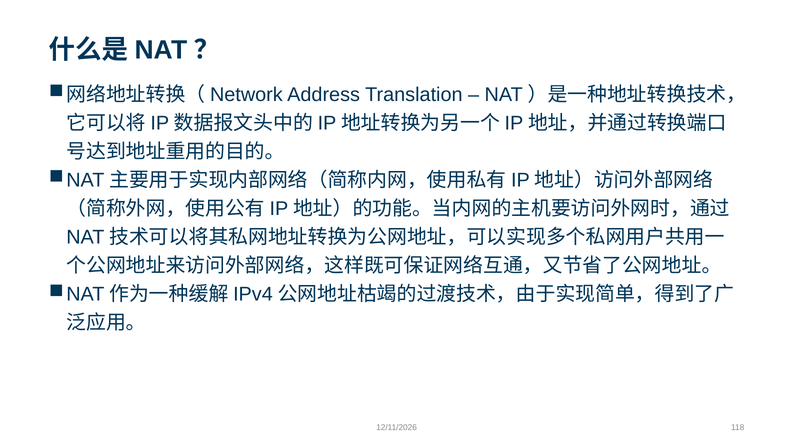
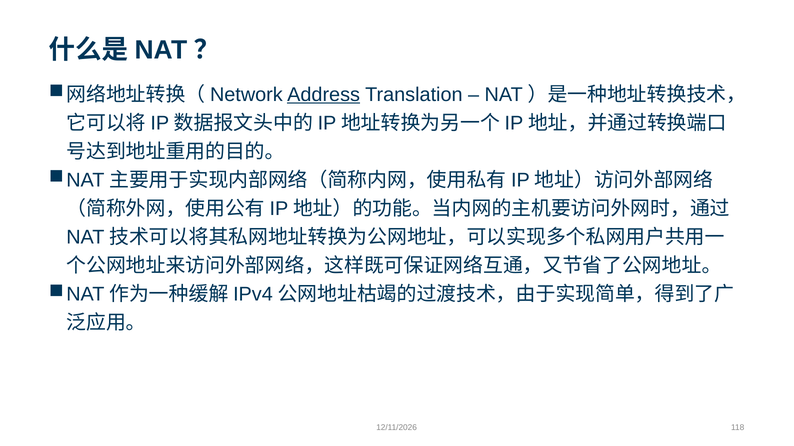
Address underline: none -> present (324, 95)
